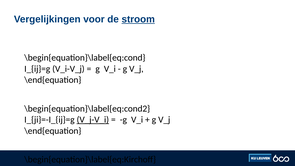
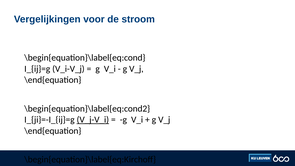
stroom underline: present -> none (138, 19)
